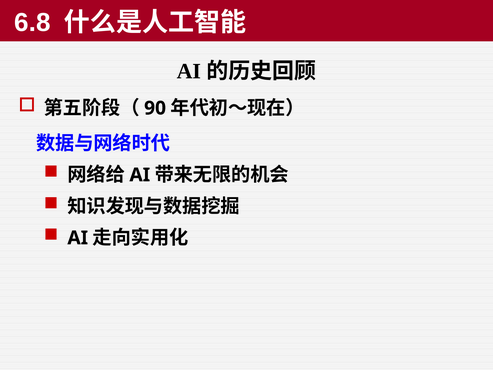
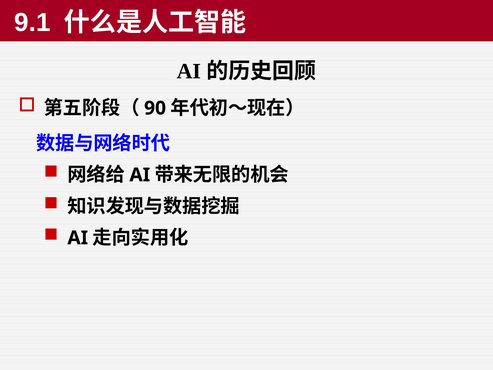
6.8: 6.8 -> 9.1 (32, 22)
